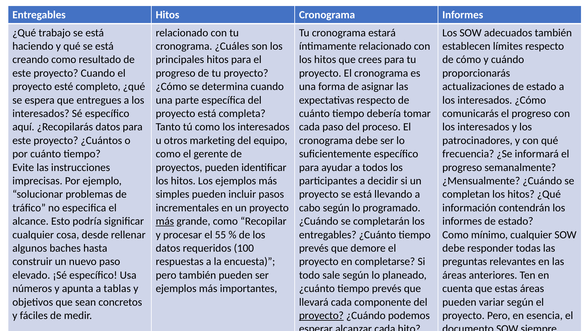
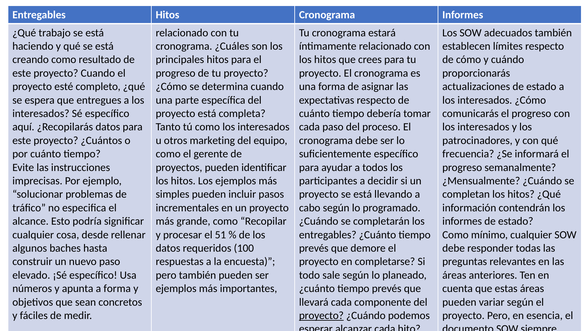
más underline: present -> none (165, 221)
55: 55 -> 51 (220, 235)
a tablas: tablas -> forma (117, 288)
